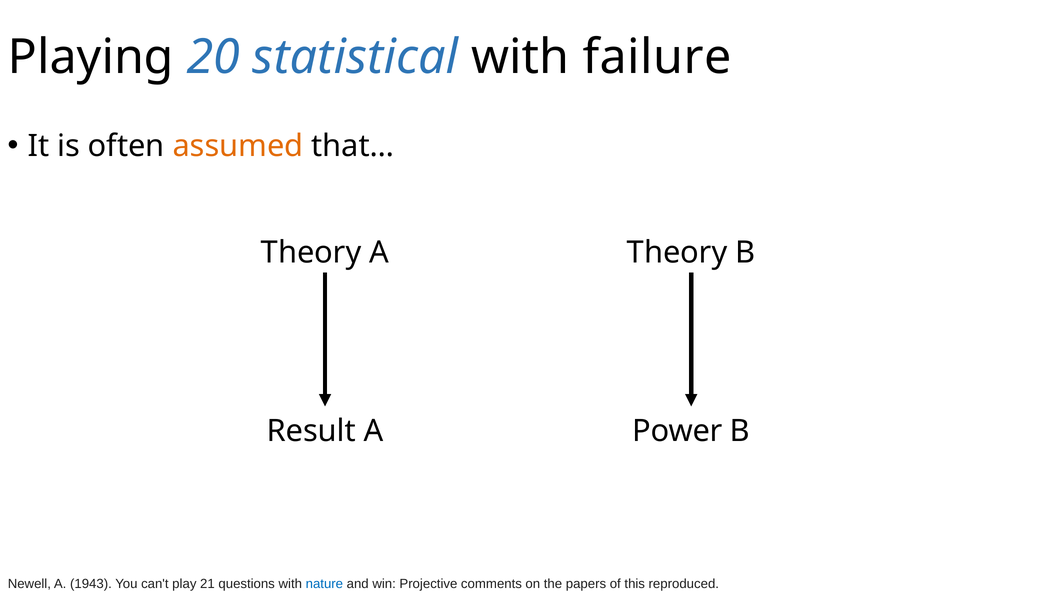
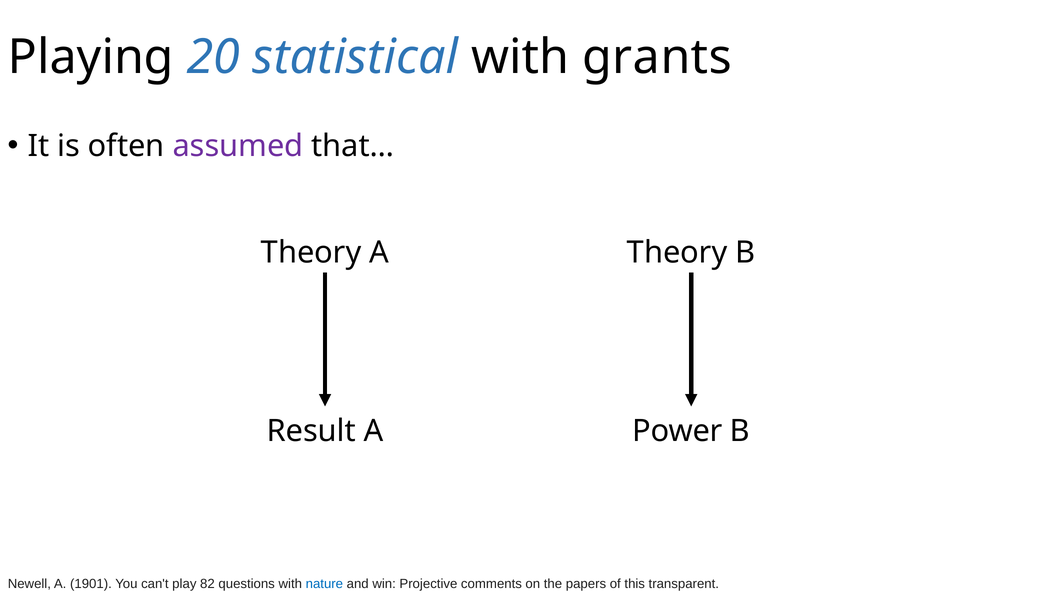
failure: failure -> grants (657, 57)
assumed colour: orange -> purple (238, 146)
1943: 1943 -> 1901 (91, 583)
21: 21 -> 82 (207, 583)
reproduced: reproduced -> transparent (684, 583)
